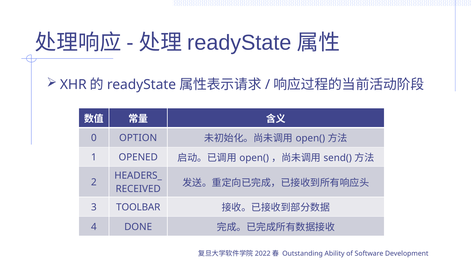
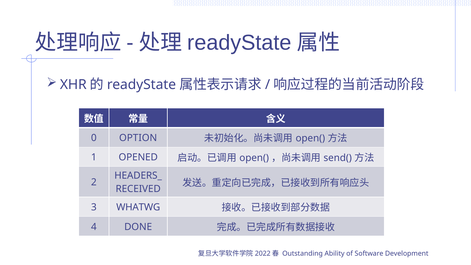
TOOLBAR: TOOLBAR -> WHATWG (138, 207)
